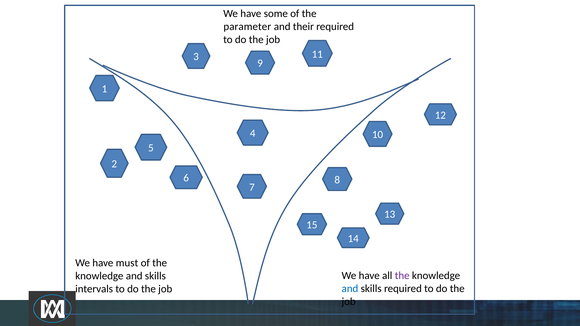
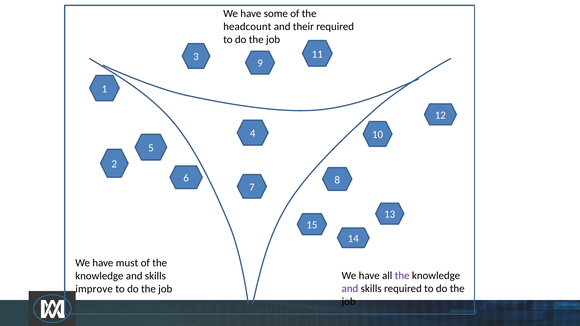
parameter: parameter -> headcount (247, 27)
and colour: blue -> purple (350, 289)
intervals: intervals -> improve (94, 289)
